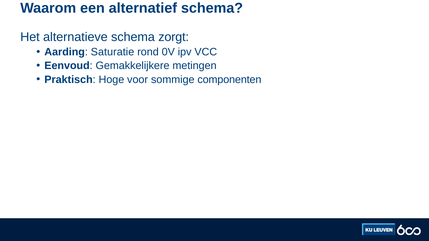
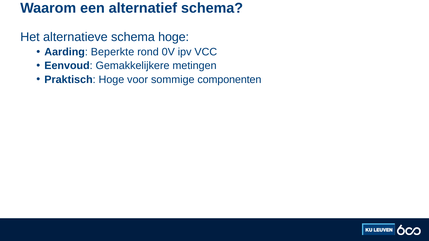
schema zorgt: zorgt -> hoge (174, 37)
Saturatie: Saturatie -> Beperkte (113, 52)
